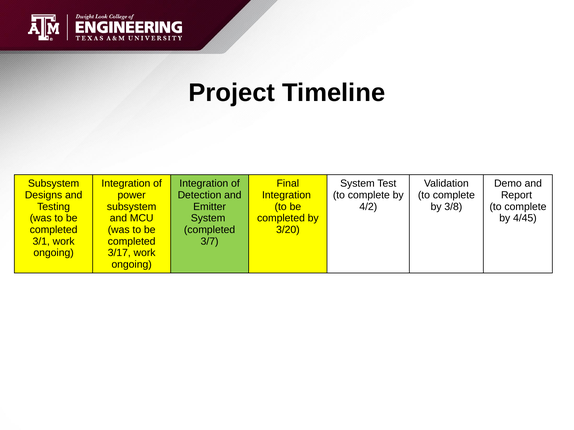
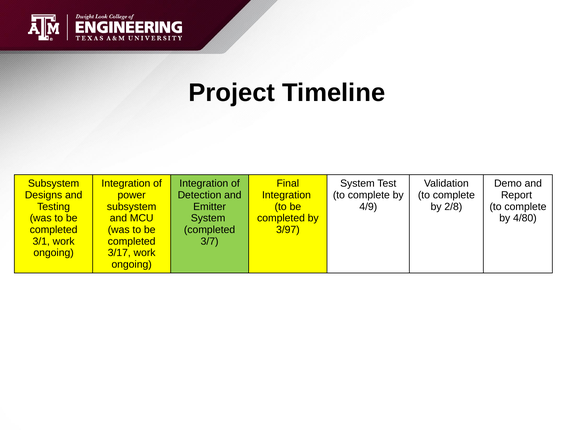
4/2: 4/2 -> 4/9 (368, 207)
3/8: 3/8 -> 2/8 (453, 207)
4/45: 4/45 -> 4/80 (525, 218)
3/20: 3/20 -> 3/97 (288, 230)
